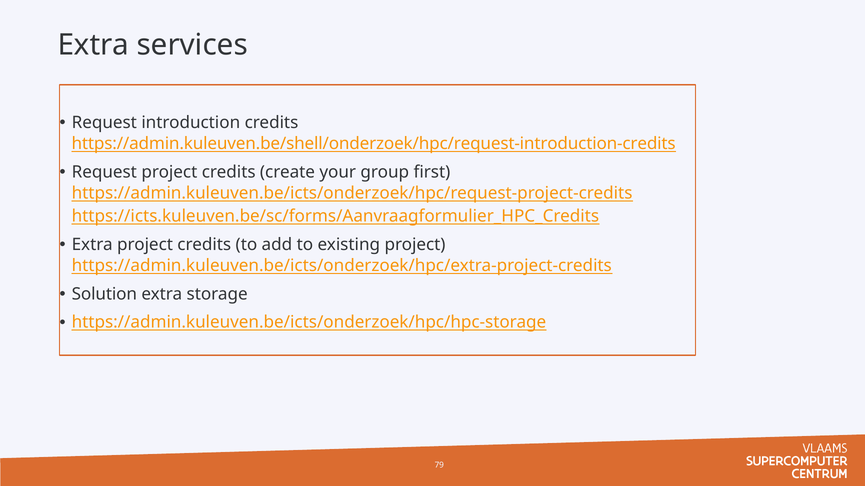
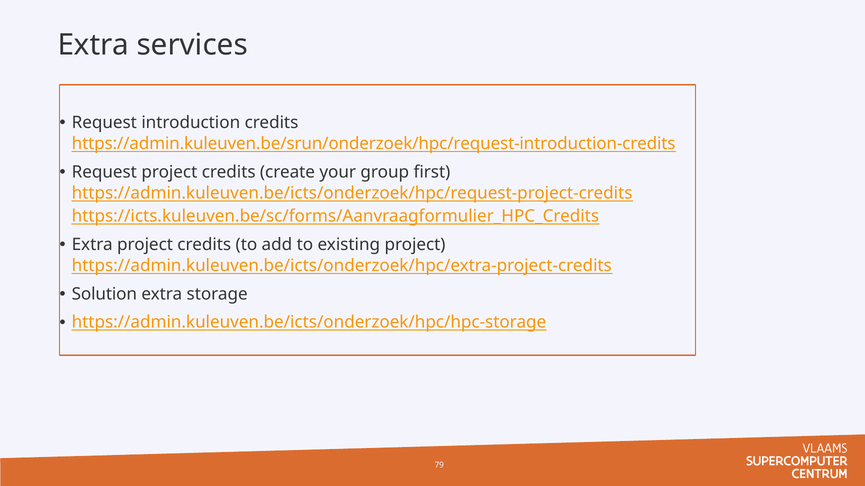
https://admin.kuleuven.be/shell/onderzoek/hpc/request-introduction-credits: https://admin.kuleuven.be/shell/onderzoek/hpc/request-introduction-credits -> https://admin.kuleuven.be/srun/onderzoek/hpc/request-introduction-credits (374, 144)
